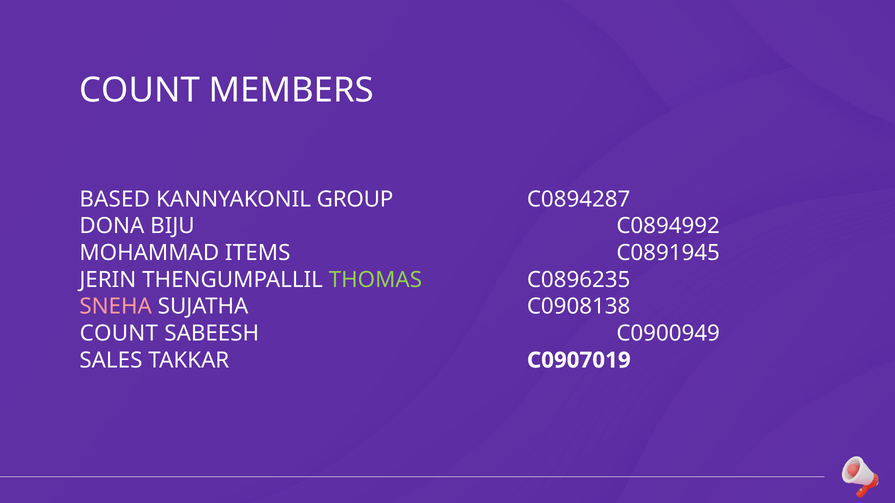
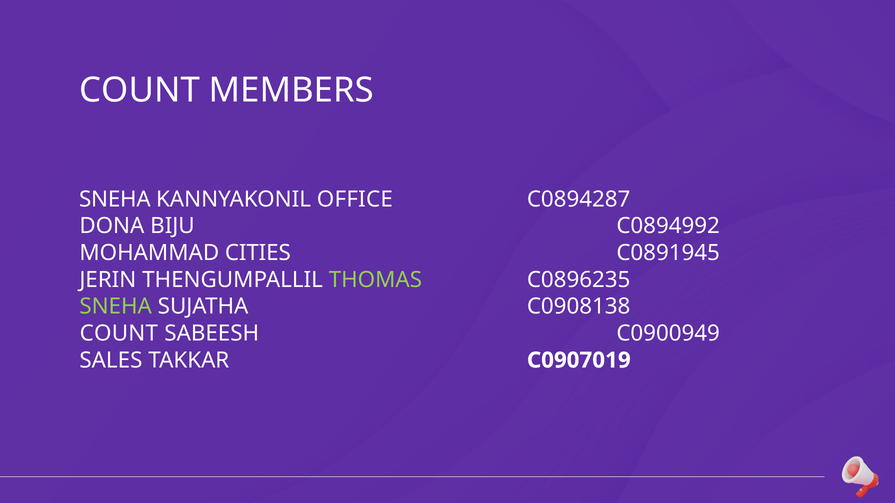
BASED: BASED -> SNEHA (115, 199)
GROUP: GROUP -> OFFICE (355, 199)
ITEMS: ITEMS -> CITIES (258, 253)
SNEHA colour: pink -> light green (116, 307)
